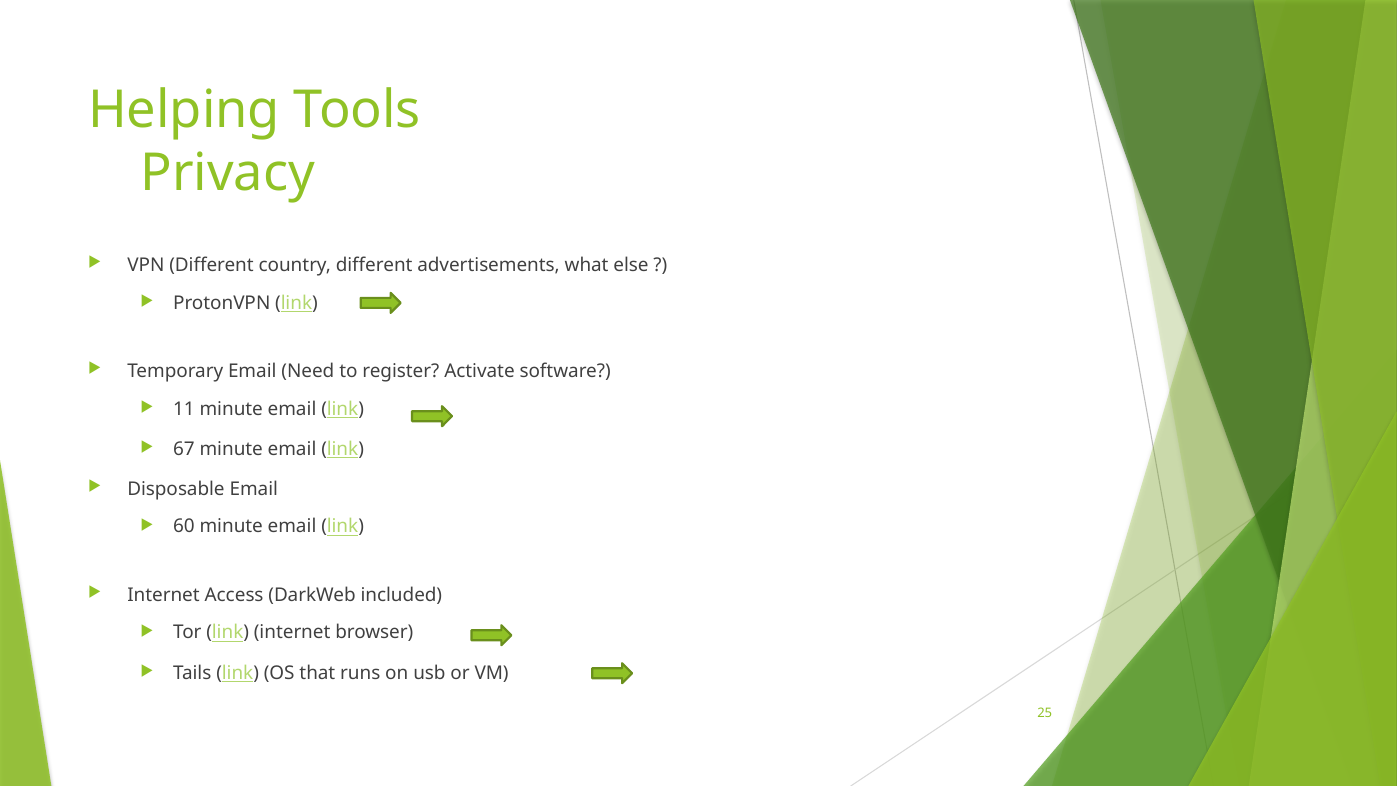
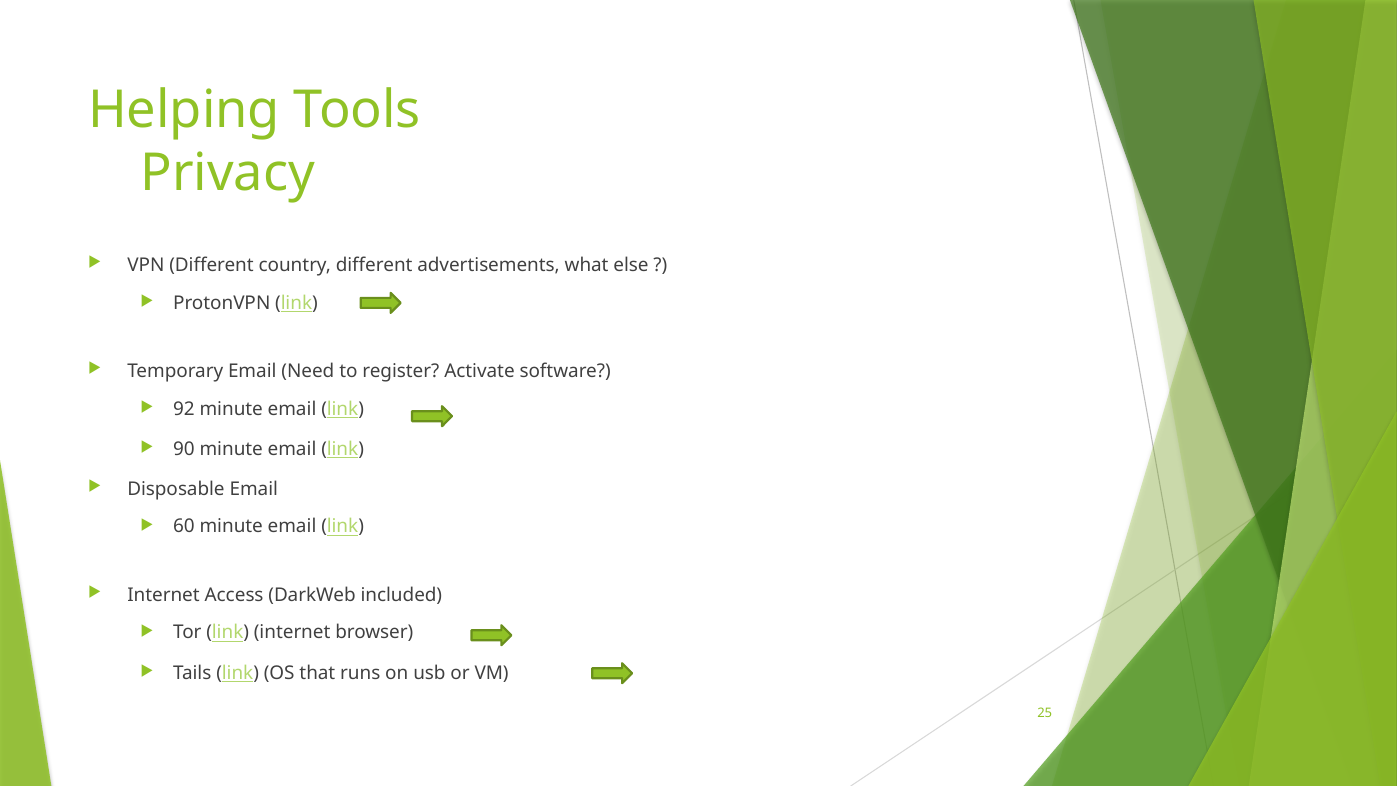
11: 11 -> 92 (184, 409)
67: 67 -> 90 (184, 449)
